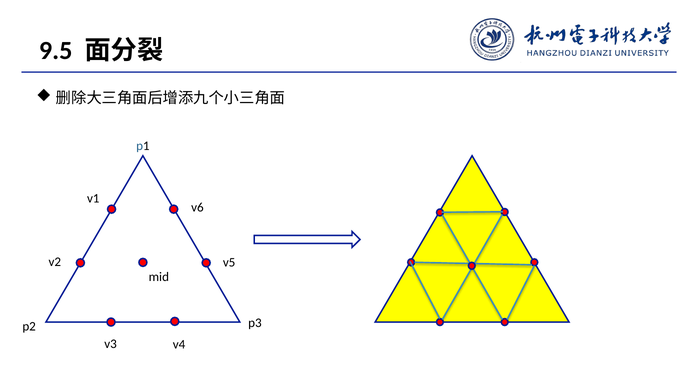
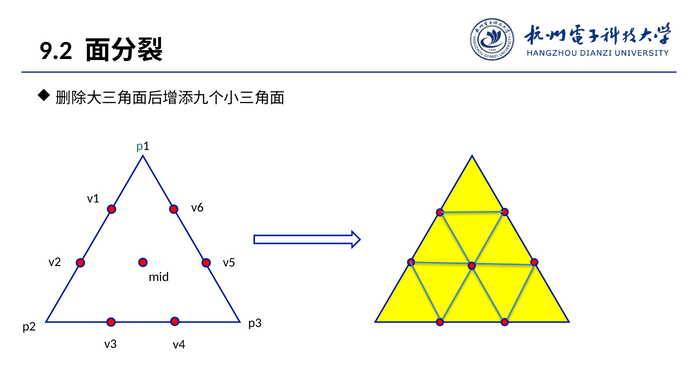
9.5: 9.5 -> 9.2 (56, 51)
